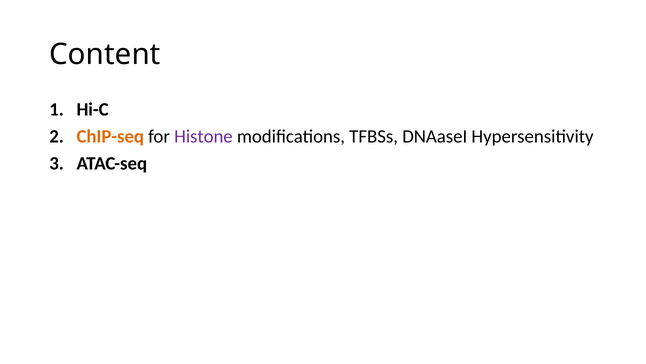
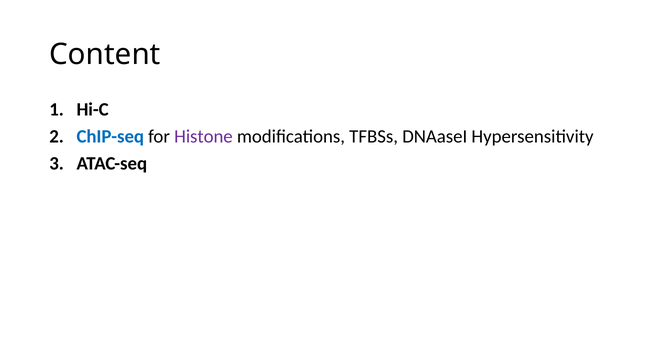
ChIP-seq colour: orange -> blue (110, 136)
